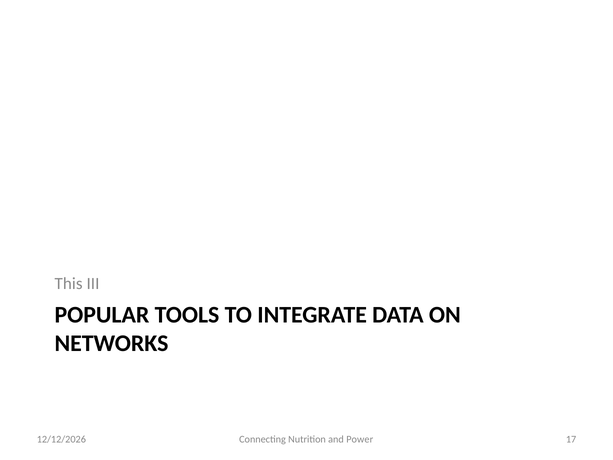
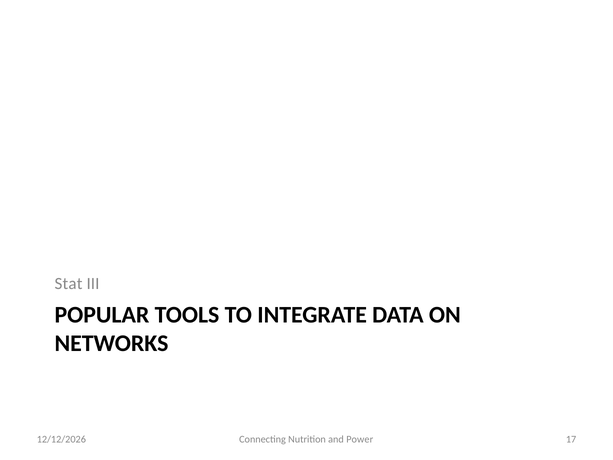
This: This -> Stat (69, 283)
